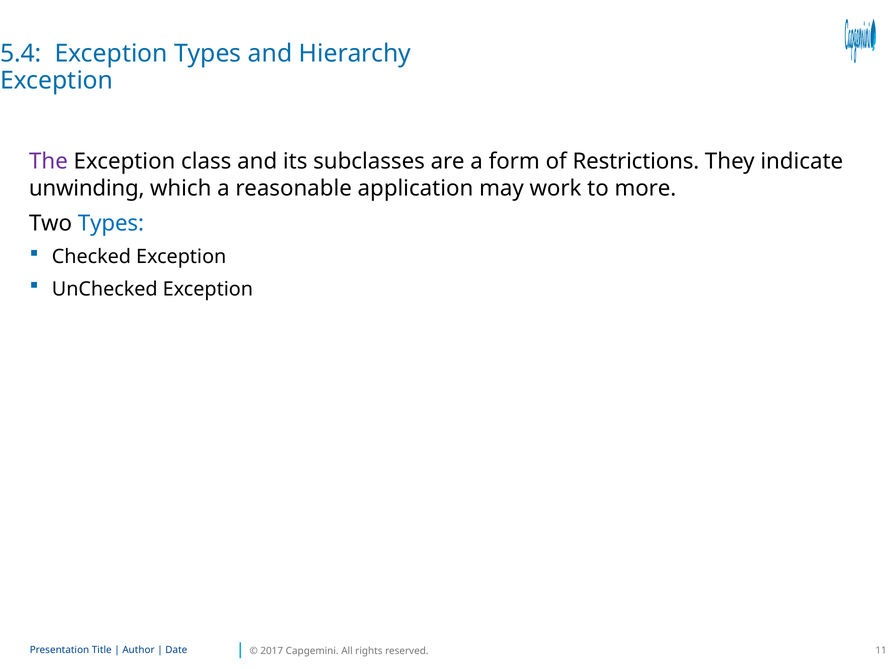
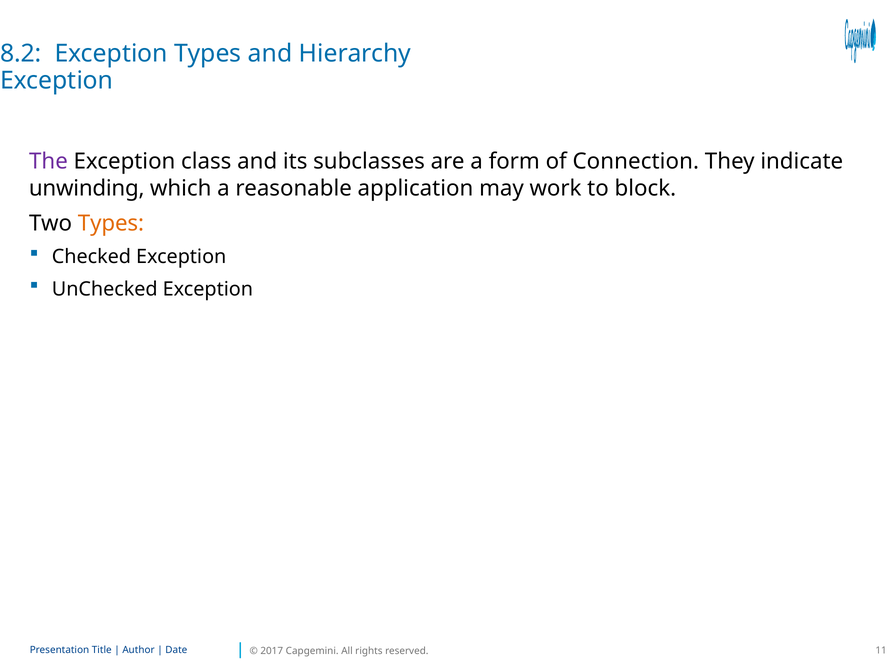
5.4: 5.4 -> 8.2 (21, 54)
Restrictions: Restrictions -> Connection (636, 161)
more: more -> block (645, 189)
Types colour: blue -> orange (111, 223)
